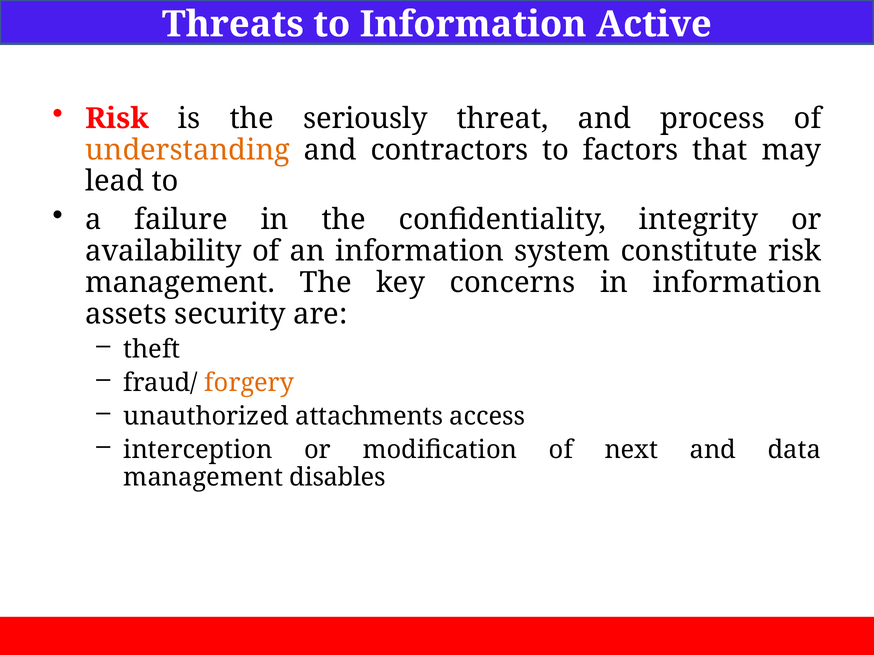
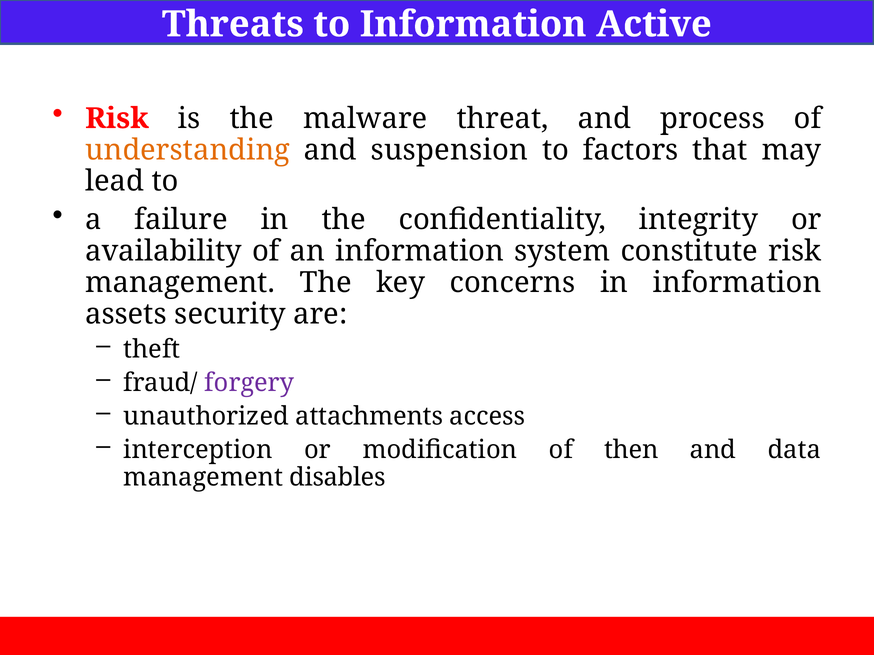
seriously: seriously -> malware (365, 119)
contractors: contractors -> suspension (449, 150)
forgery colour: orange -> purple (249, 383)
next: next -> then (631, 450)
